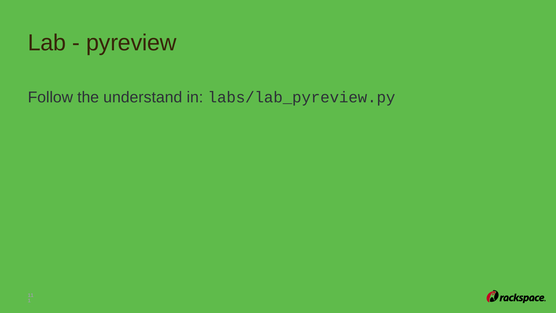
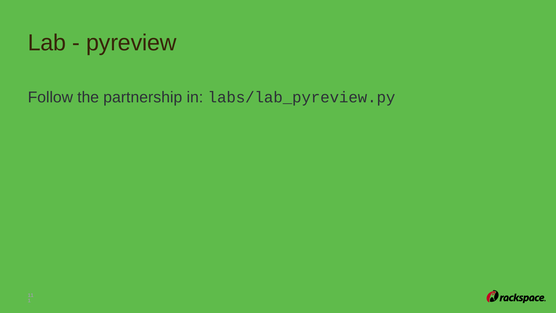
understand: understand -> partnership (143, 97)
